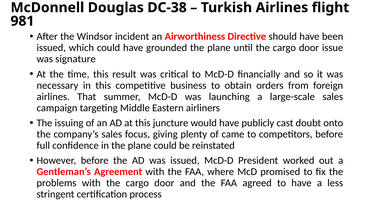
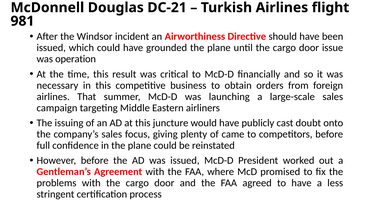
DC-38: DC-38 -> DC-21 (167, 8)
signature: signature -> operation (76, 59)
